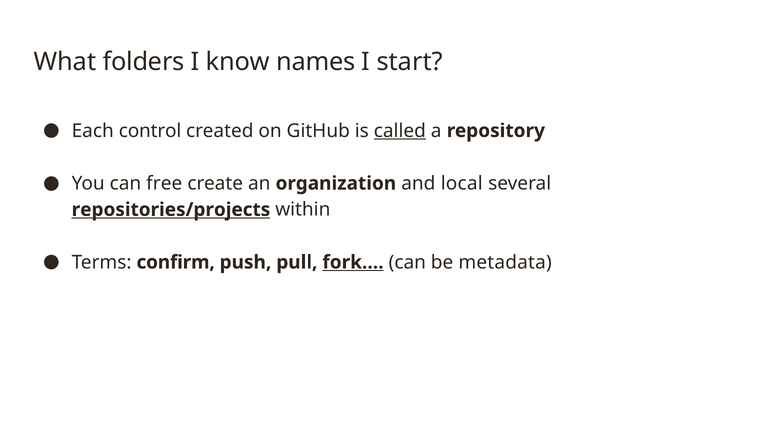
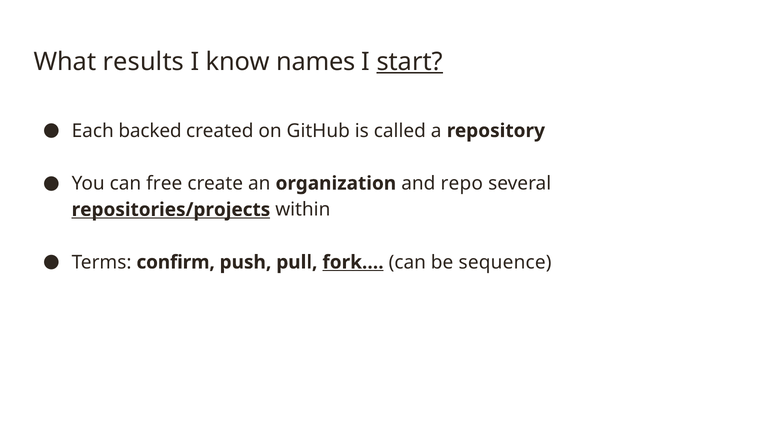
folders: folders -> results (143, 62)
start underline: none -> present (410, 62)
control: control -> backed (150, 131)
called underline: present -> none (400, 131)
local: local -> repo (462, 183)
metadata: metadata -> sequence (505, 262)
